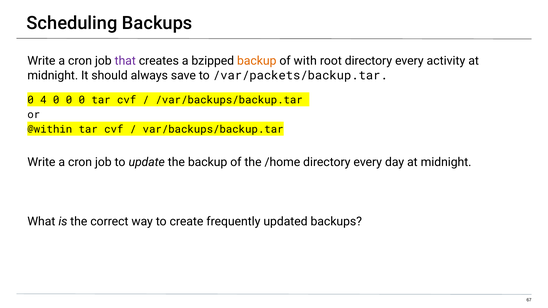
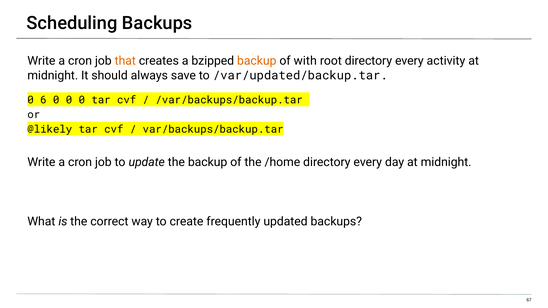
that colour: purple -> orange (125, 61)
/var/packets/backup.tar: /var/packets/backup.tar -> /var/updated/backup.tar (300, 75)
4: 4 -> 6 (43, 100)
@within: @within -> @likely (50, 129)
